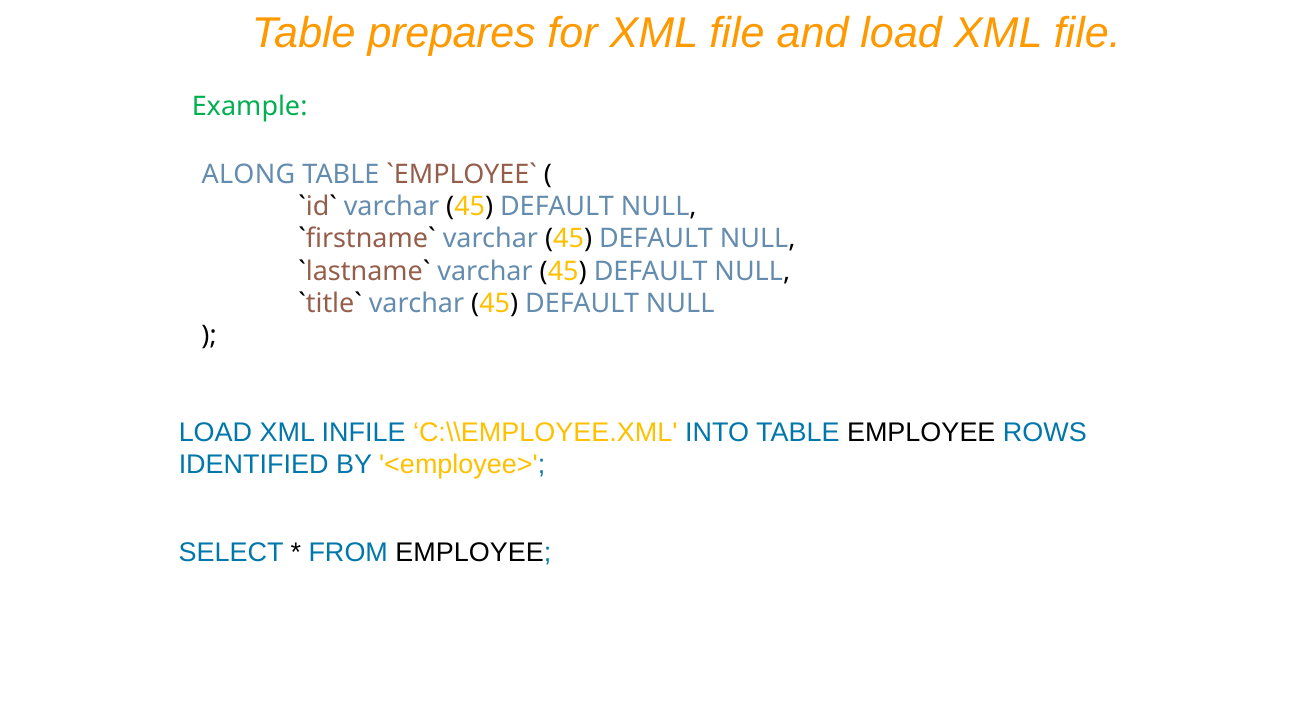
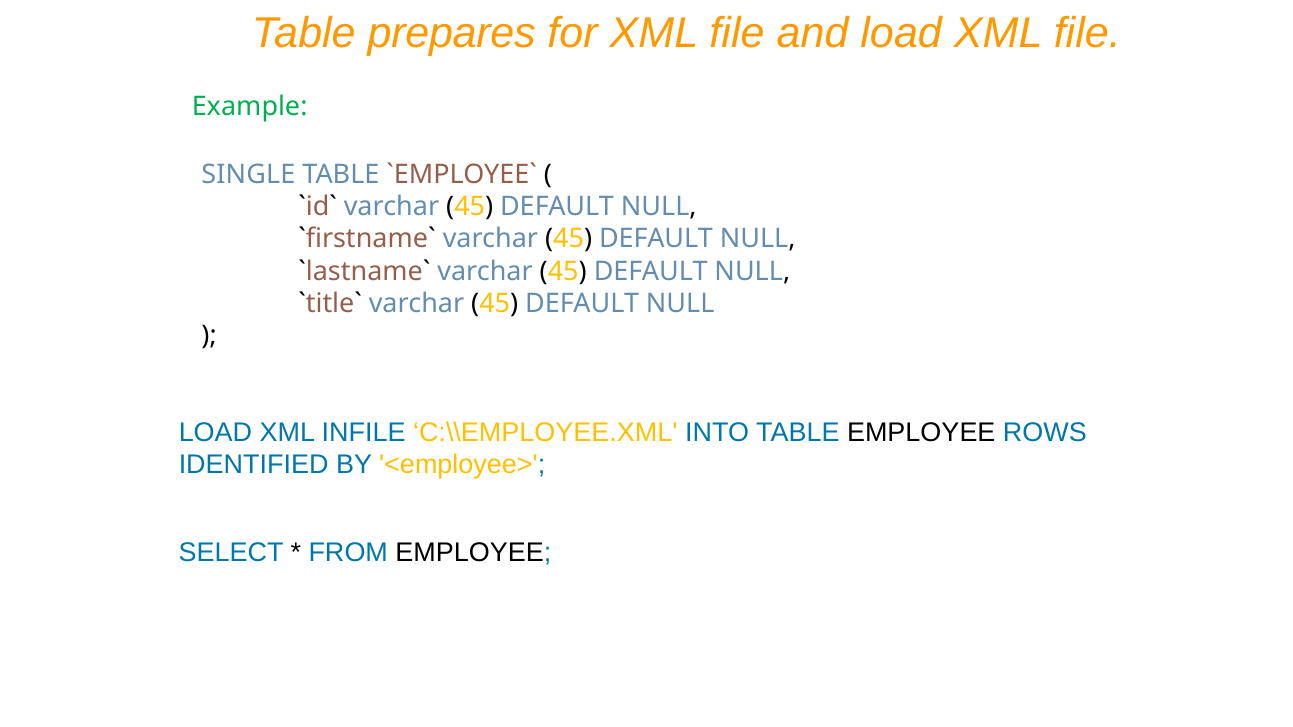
ALONG: ALONG -> SINGLE (248, 174)
